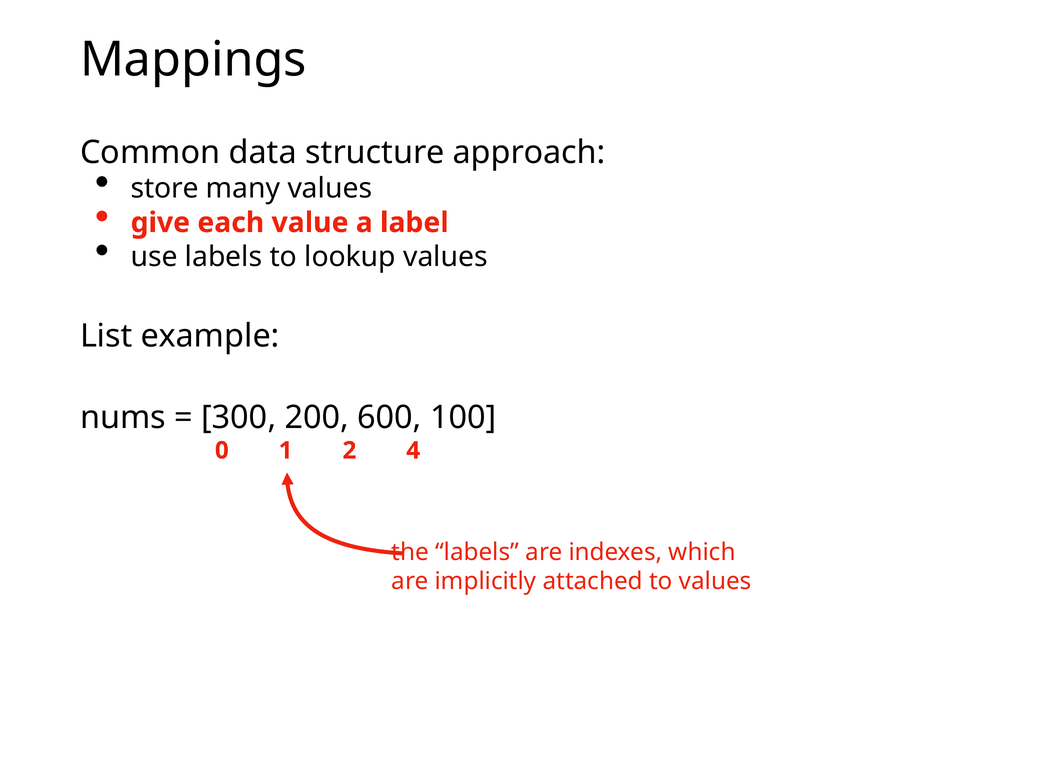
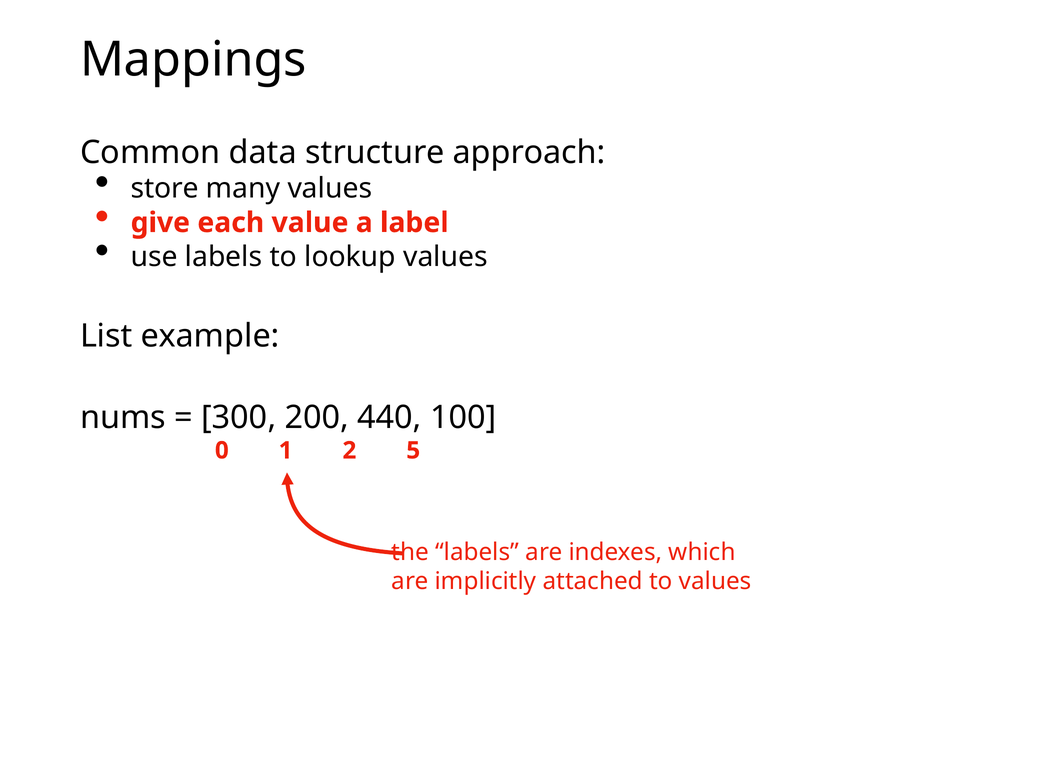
600: 600 -> 440 (389, 417)
4: 4 -> 5 (413, 450)
